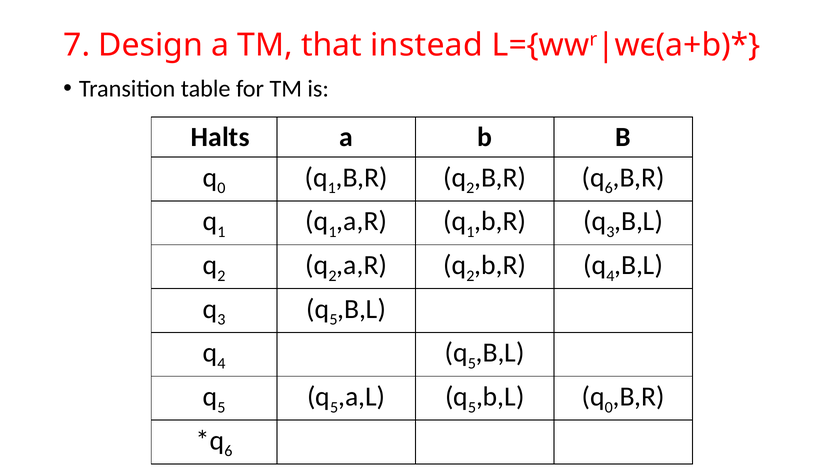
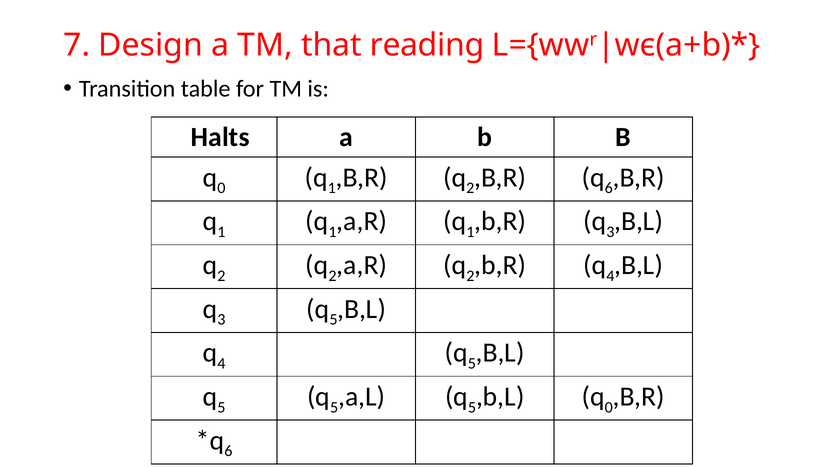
instead: instead -> reading (427, 45)
